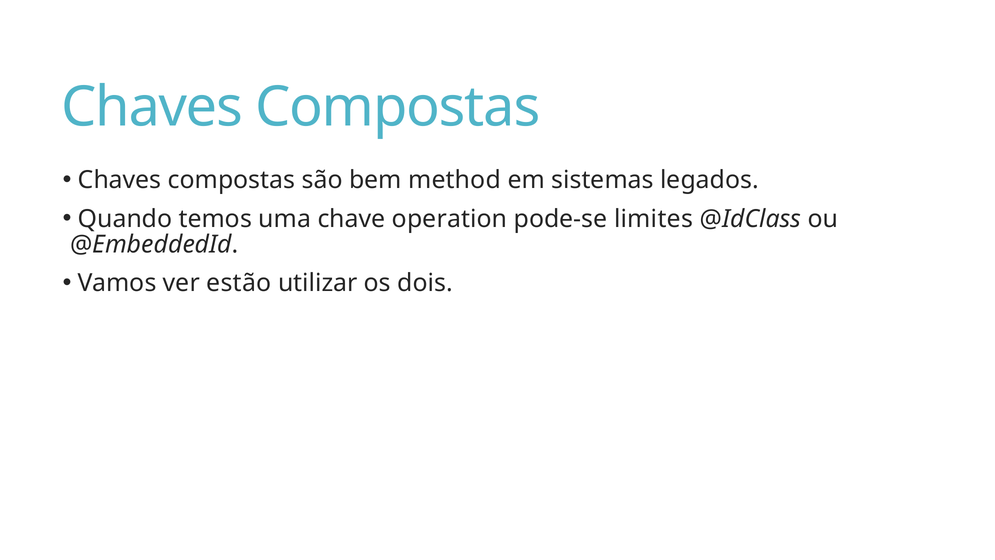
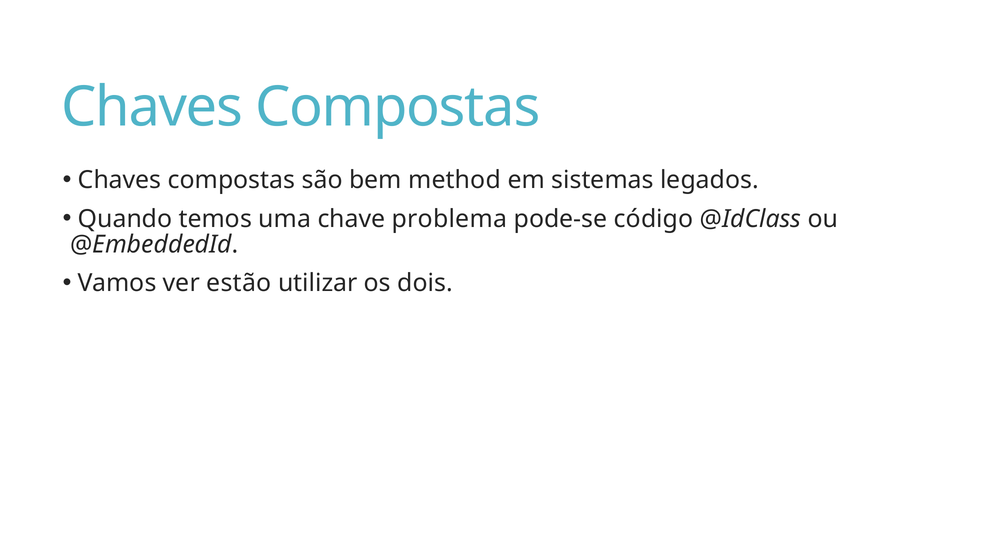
operation: operation -> problema (450, 219)
limites: limites -> código (654, 219)
